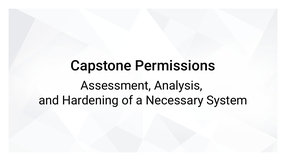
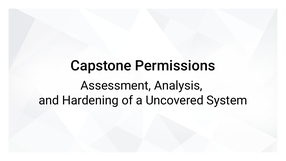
Necessary: Necessary -> Uncovered (175, 100)
